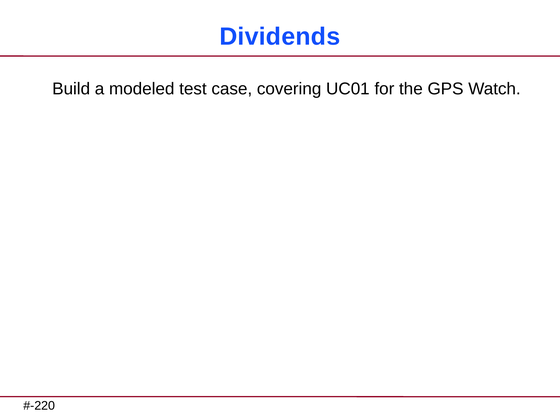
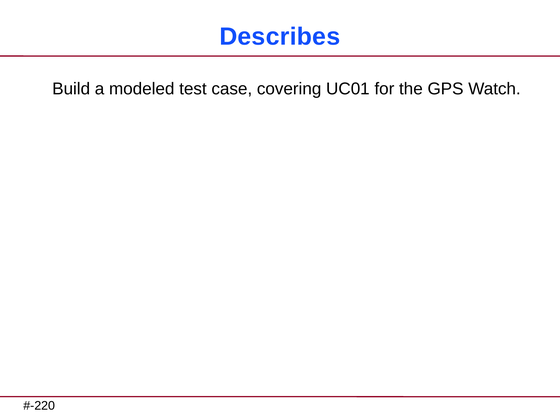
Dividends: Dividends -> Describes (280, 37)
